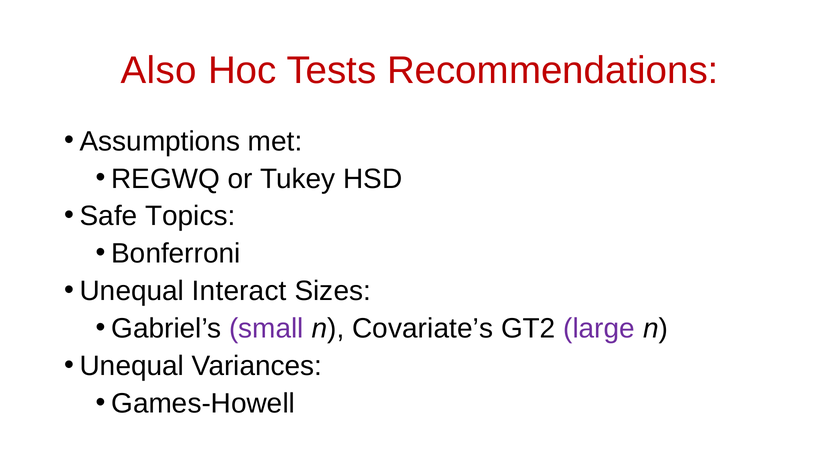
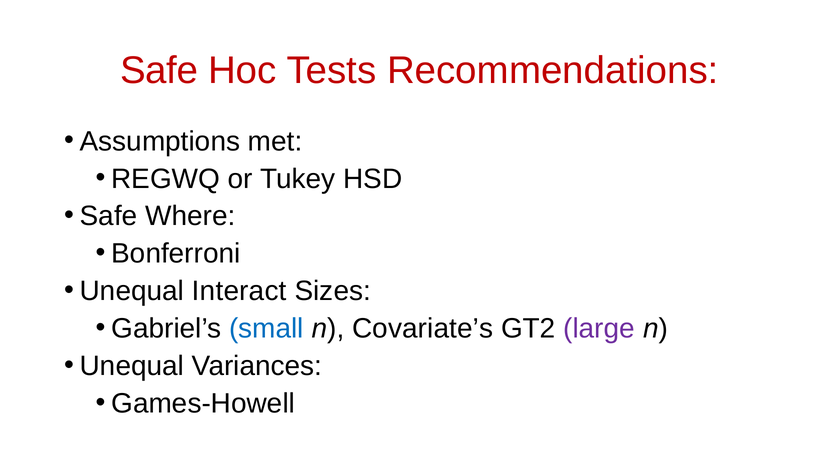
Also: Also -> Safe (159, 71)
Topics: Topics -> Where (190, 216)
small colour: purple -> blue (266, 328)
